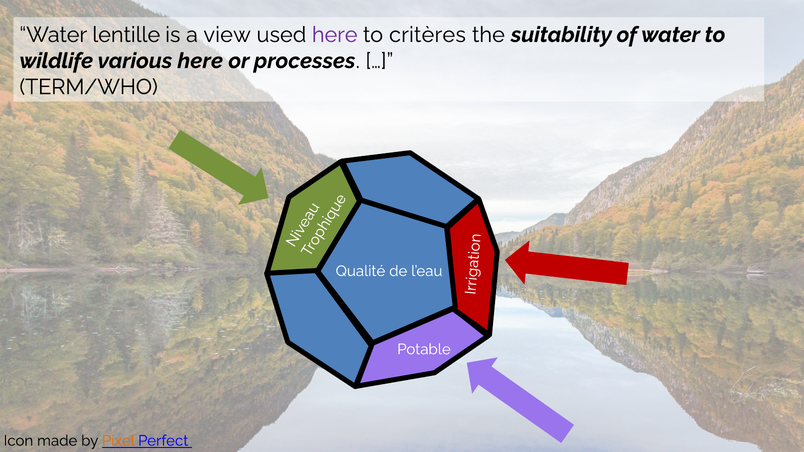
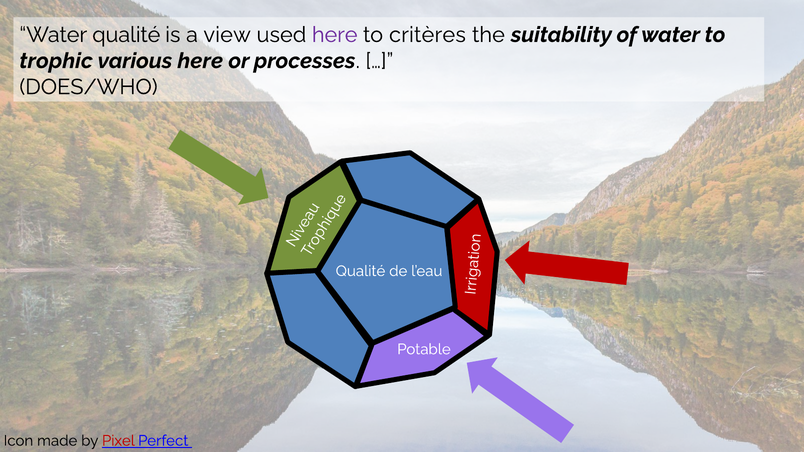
Water lentille: lentille -> qualité (126, 35)
wildlife: wildlife -> trophic (56, 61)
TERM/WHO: TERM/WHO -> DOES/WHO (88, 87)
Pixel colour: orange -> red (118, 441)
